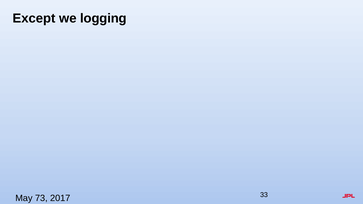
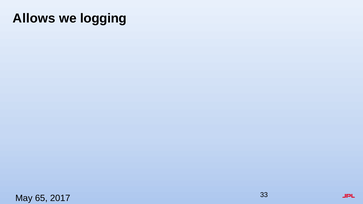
Except: Except -> Allows (34, 18)
73: 73 -> 65 (41, 198)
